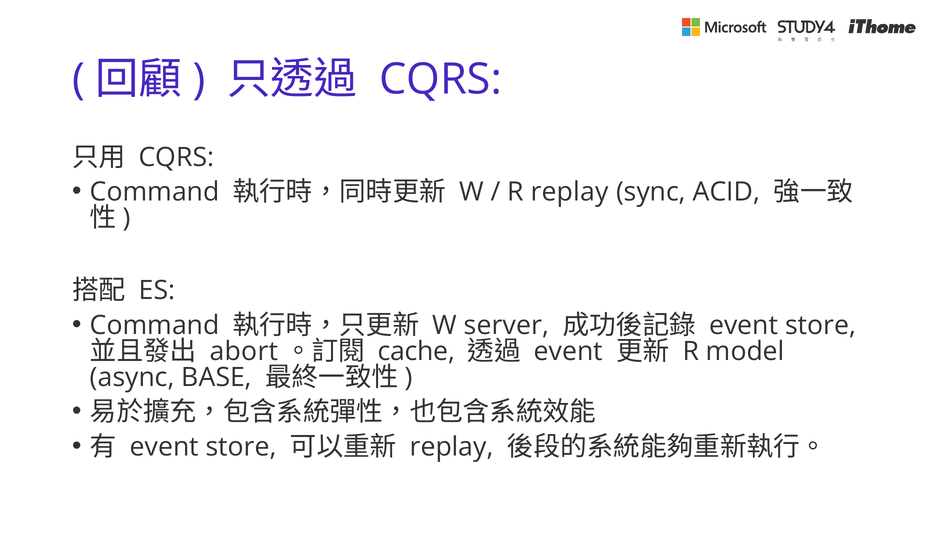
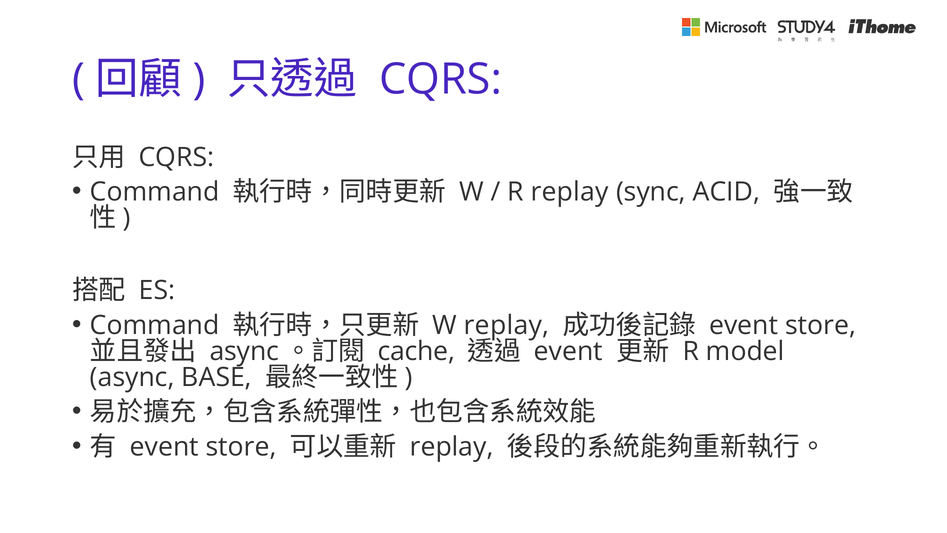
W server: server -> replay (506, 325)
abort: abort -> async (244, 351)
